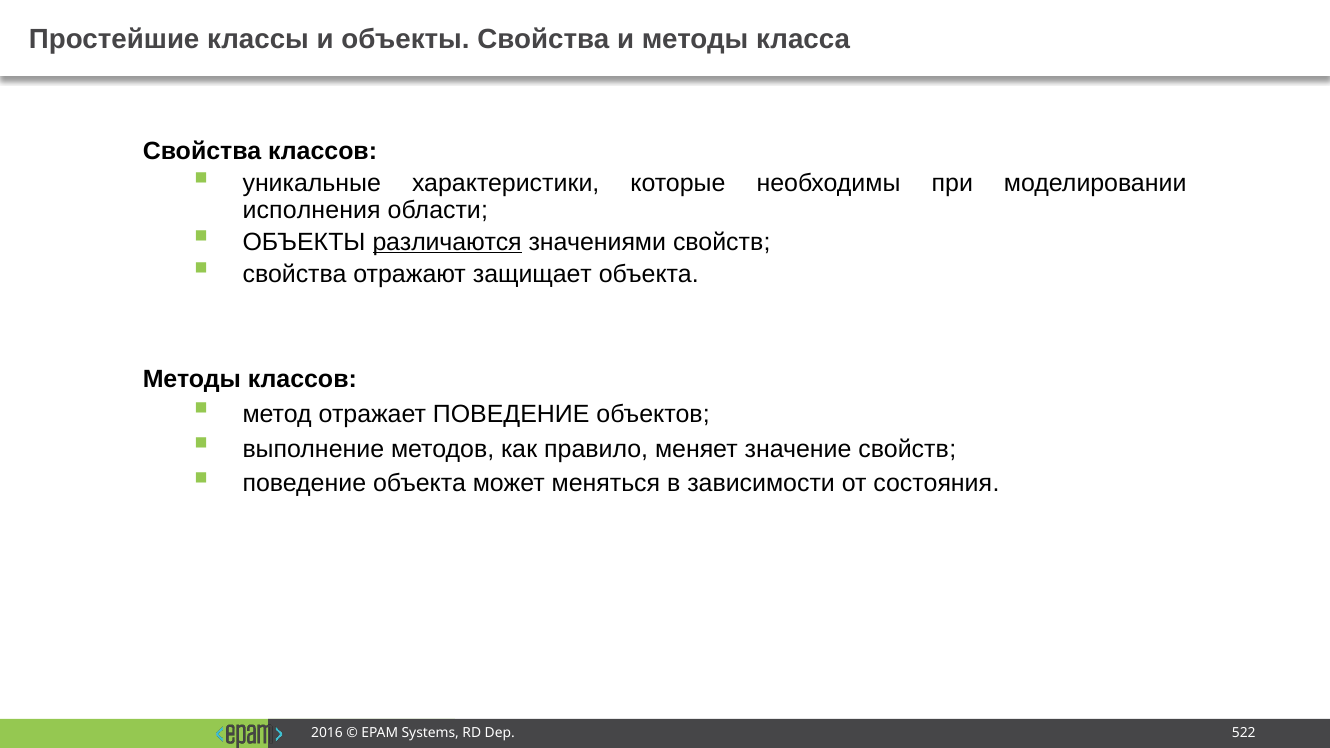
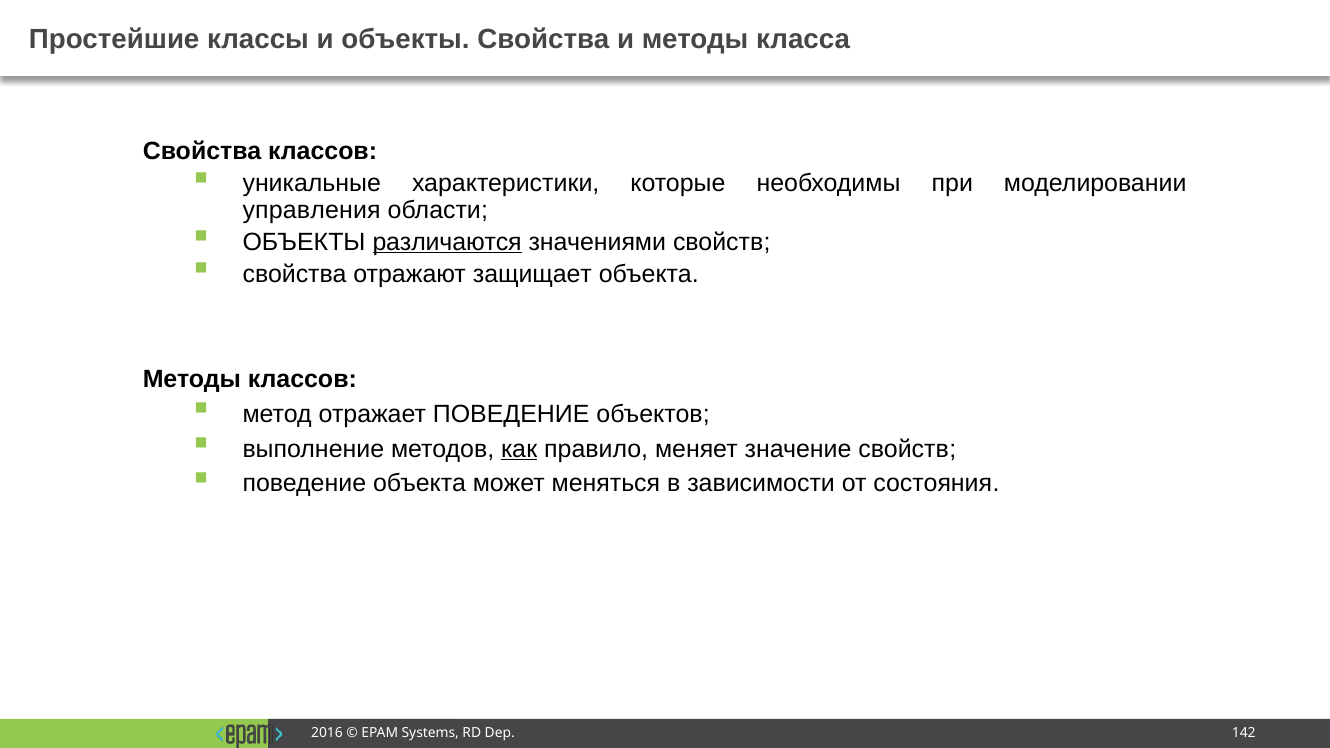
исполнения: исполнения -> управления (312, 210)
как underline: none -> present (519, 449)
522: 522 -> 142 (1244, 733)
